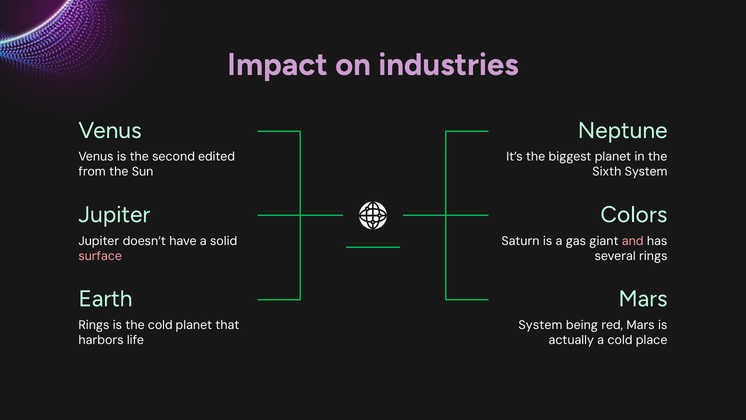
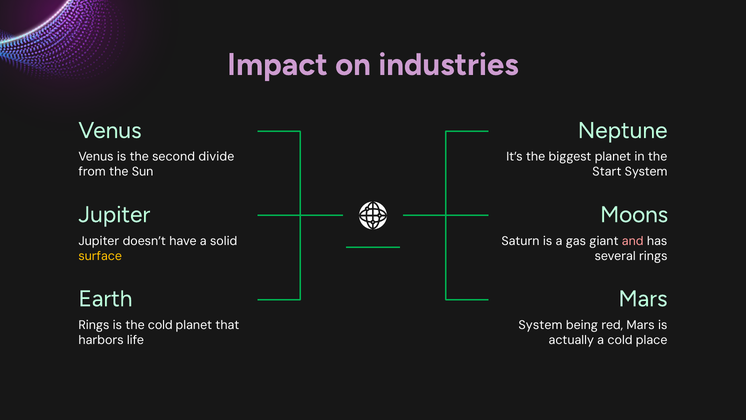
edited: edited -> divide (216, 157)
Sixth: Sixth -> Start (607, 172)
Colors: Colors -> Moons (634, 214)
surface colour: pink -> yellow (100, 256)
